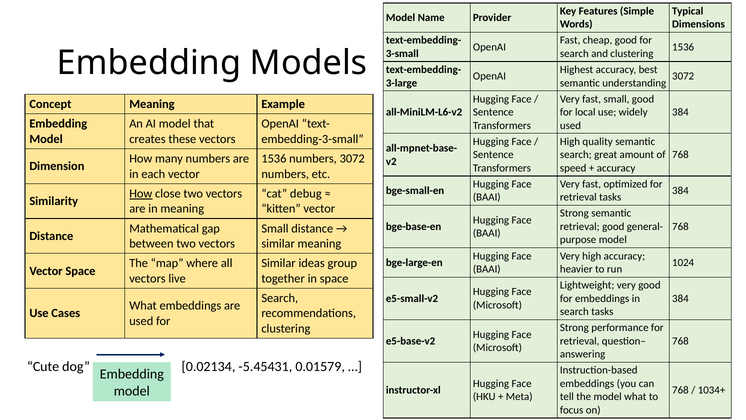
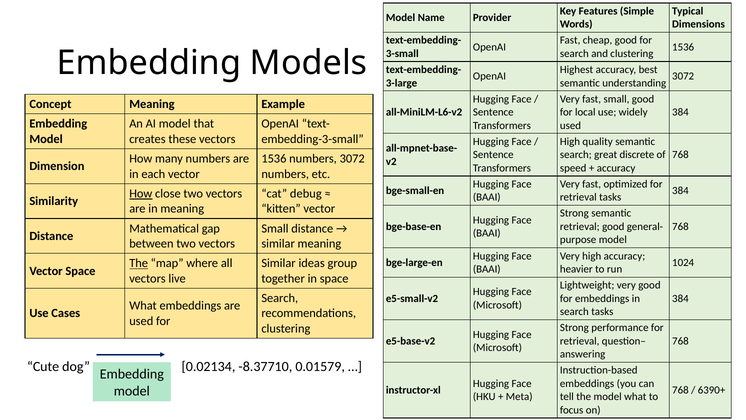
amount: amount -> discrete (637, 155)
The underline: none -> present (139, 263)
-5.45431: -5.45431 -> -8.37710 (265, 366)
1034+: 1034+ -> 6390+ (712, 390)
